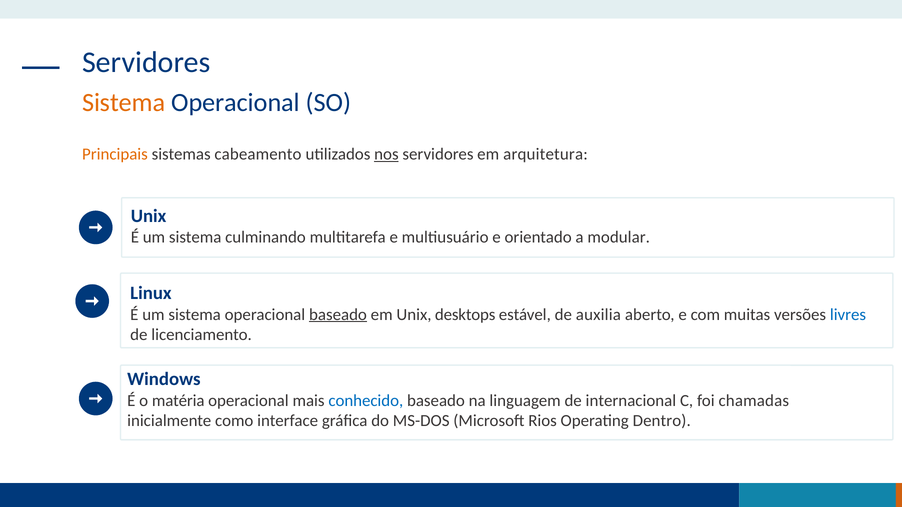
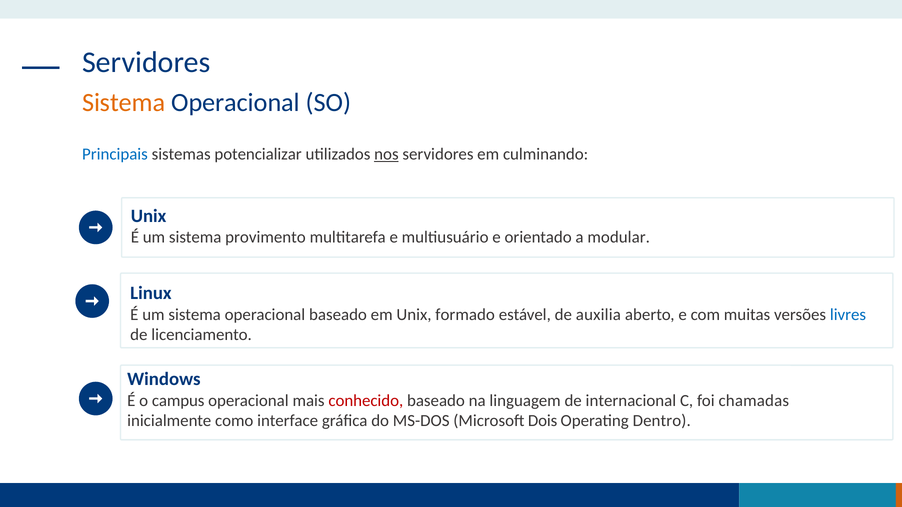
Principais colour: orange -> blue (115, 154)
cabeamento: cabeamento -> potencializar (258, 154)
arquitetura: arquitetura -> culminando (546, 154)
culminando: culminando -> provimento (265, 238)
baseado underline: present -> none (338, 315)
desktops: desktops -> formado (465, 315)
matéria: matéria -> campus (178, 401)
conhecido colour: blue -> red (366, 401)
Rios: Rios -> Dois (543, 421)
